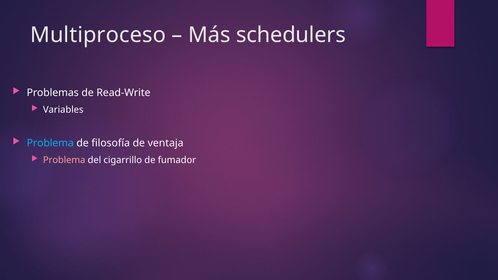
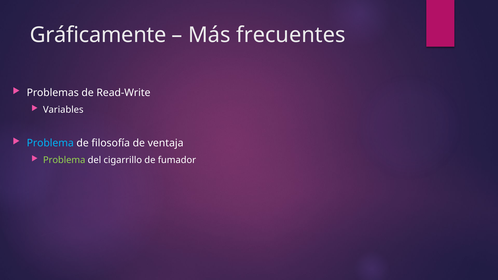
Multiproceso: Multiproceso -> Gráficamente (98, 35)
schedulers: schedulers -> frecuentes (291, 35)
Problema colour: pink -> light green (64, 160)
